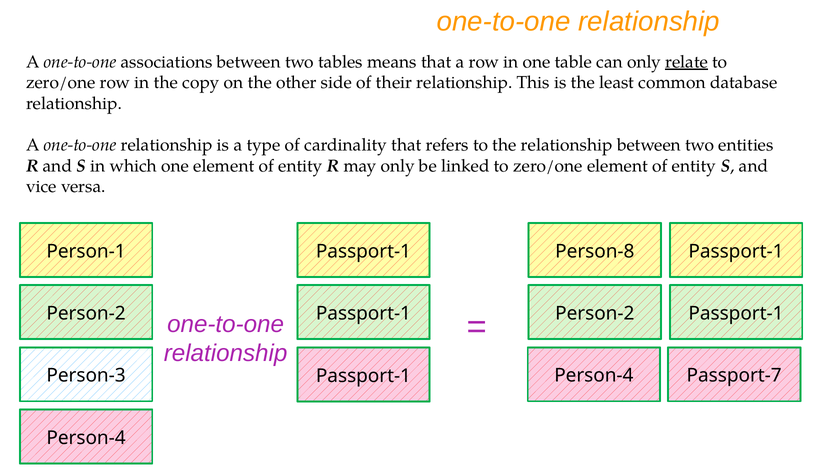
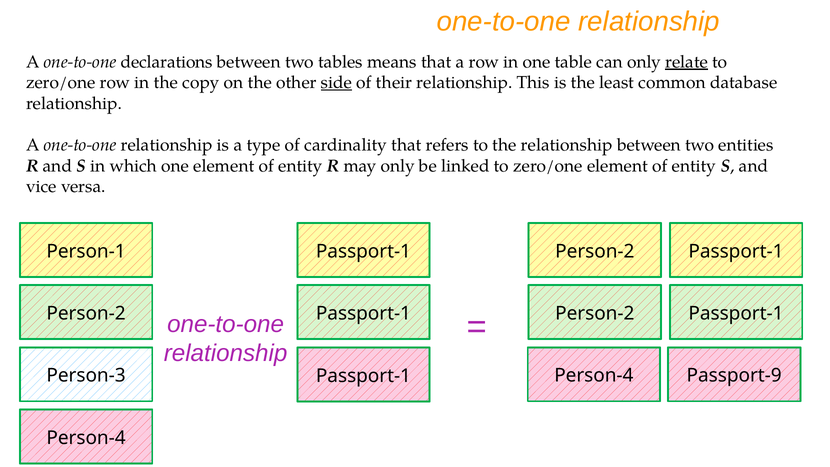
associations: associations -> declarations (167, 62)
side underline: none -> present (337, 83)
Person-1 Passport-1 Person-8: Person-8 -> Person-2 (595, 251)
Passport-7: Passport-7 -> Passport-9 (734, 376)
